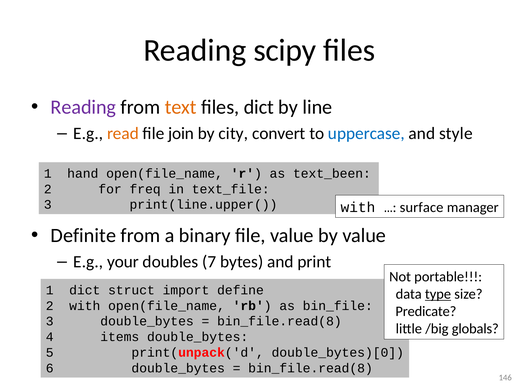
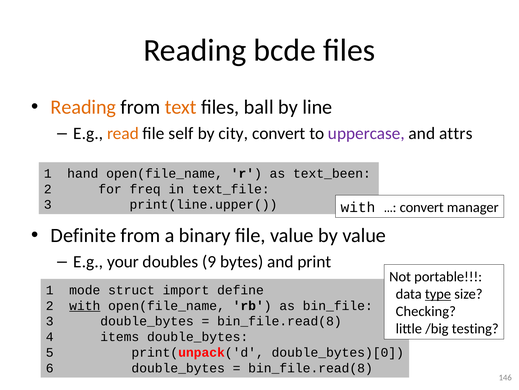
scipy: scipy -> bcde (285, 50)
Reading colour: purple -> orange (83, 107)
files dict: dict -> ball (259, 107)
join: join -> self (181, 133)
uppercase colour: blue -> purple (366, 133)
style: style -> attrs (456, 133)
surface: surface -> convert (422, 207)
7: 7 -> 9 (209, 261)
1 dict: dict -> mode (85, 290)
with underline: none -> present (85, 305)
Predicate: Predicate -> Checking (426, 311)
globals: globals -> testing (475, 328)
